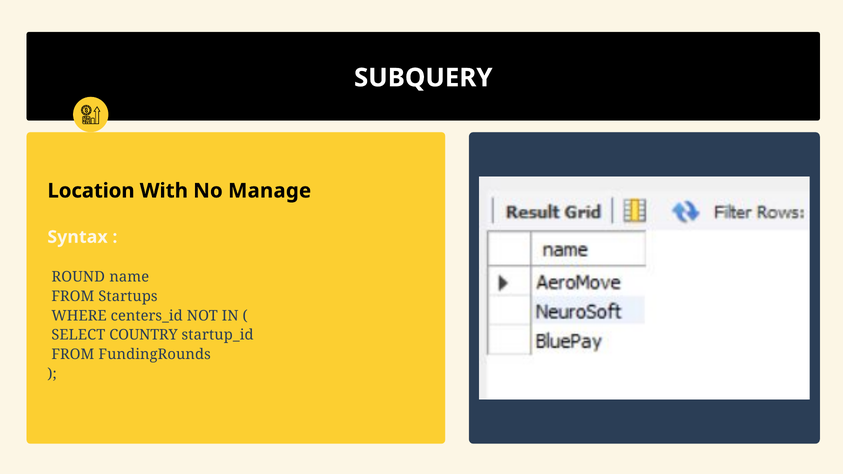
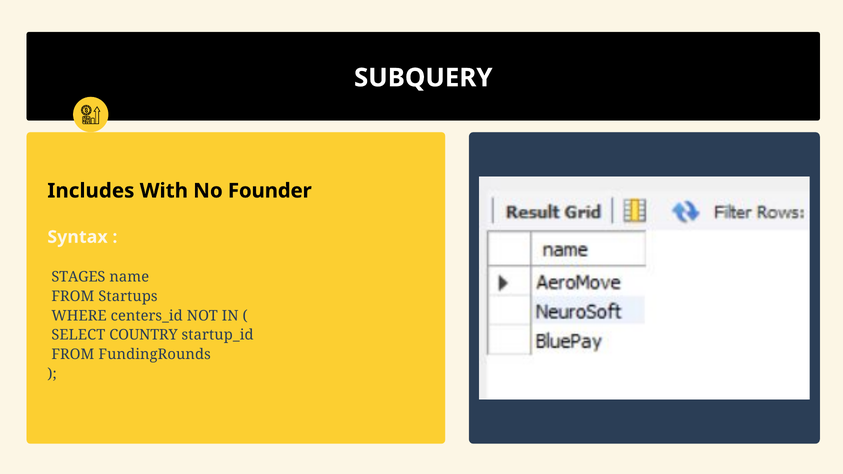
Location: Location -> Includes (91, 191)
Manage: Manage -> Founder (270, 191)
ROUND: ROUND -> STAGES (78, 277)
